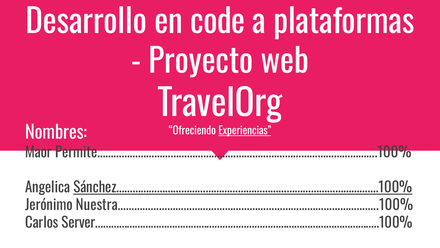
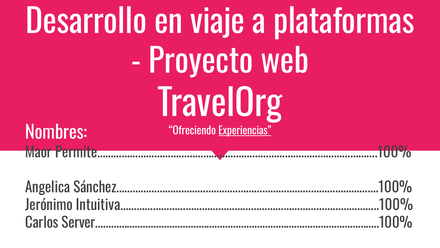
code: code -> viaje (218, 22)
Sánchez…………………………………………………………………………………….100% underline: present -> none (243, 187)
Nuestra…………………………………………………………………………………..100%: Nuestra…………………………………………………………………………………..100% -> Intuitiva…………………………………………………………………………………..100% (245, 205)
